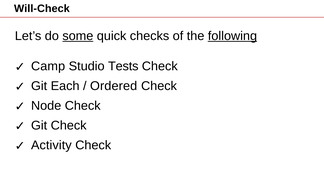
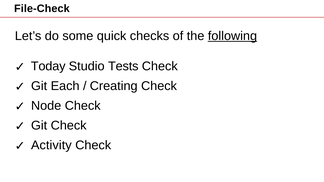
Will-Check: Will-Check -> File-Check (42, 9)
some underline: present -> none (78, 36)
Camp: Camp -> Today (48, 66)
Ordered: Ordered -> Creating (114, 86)
